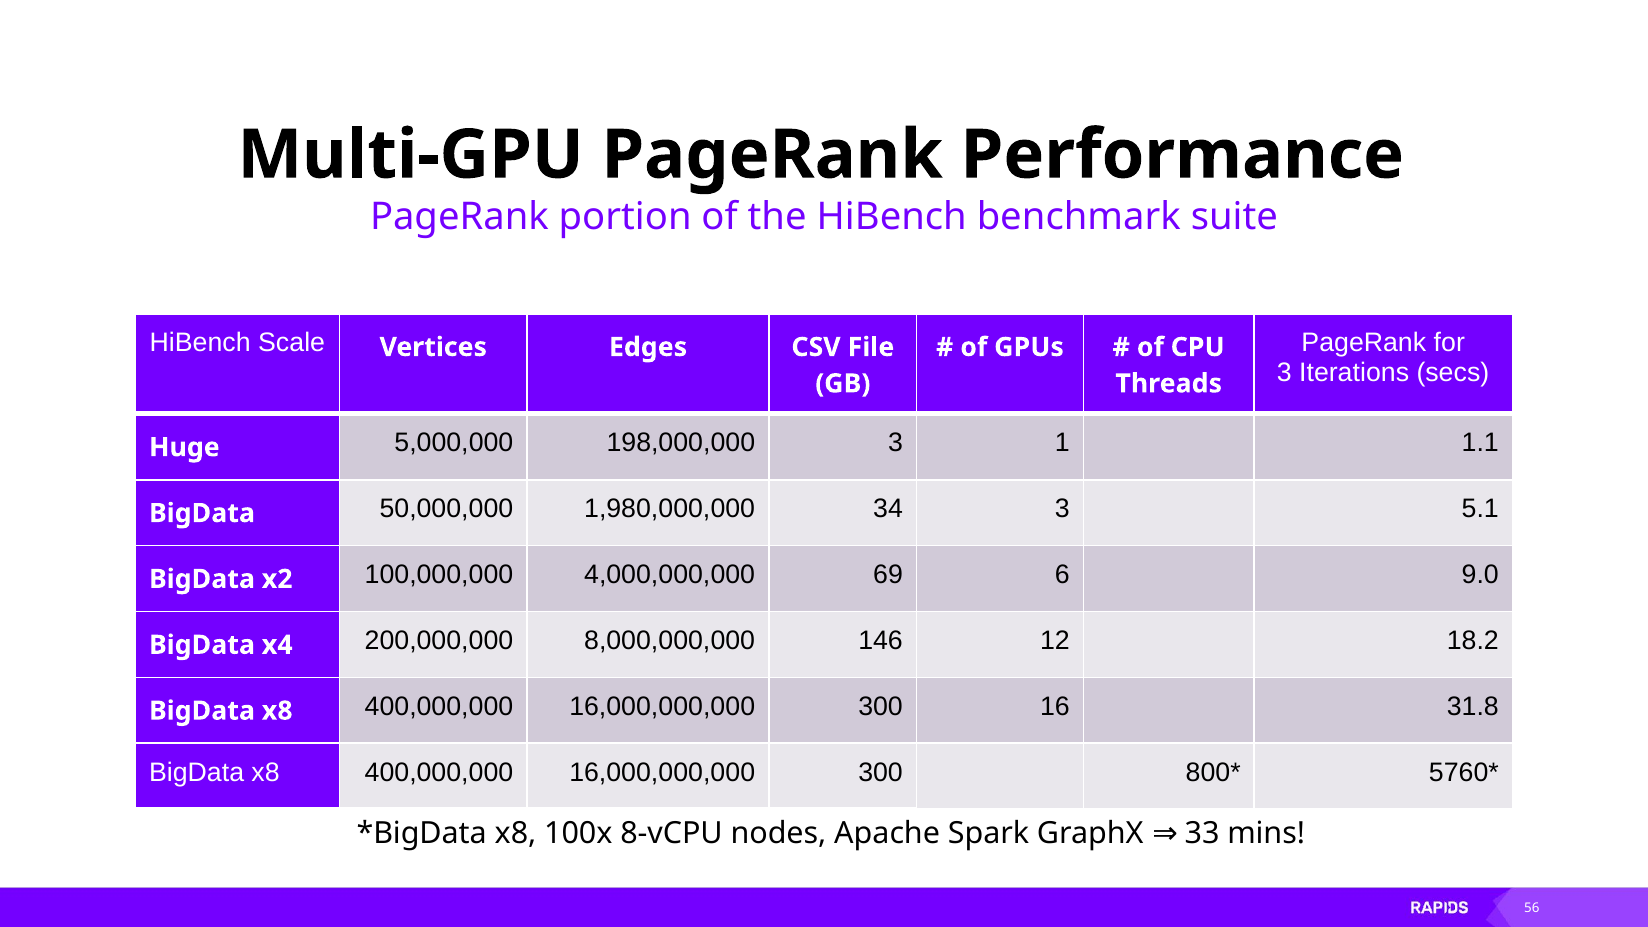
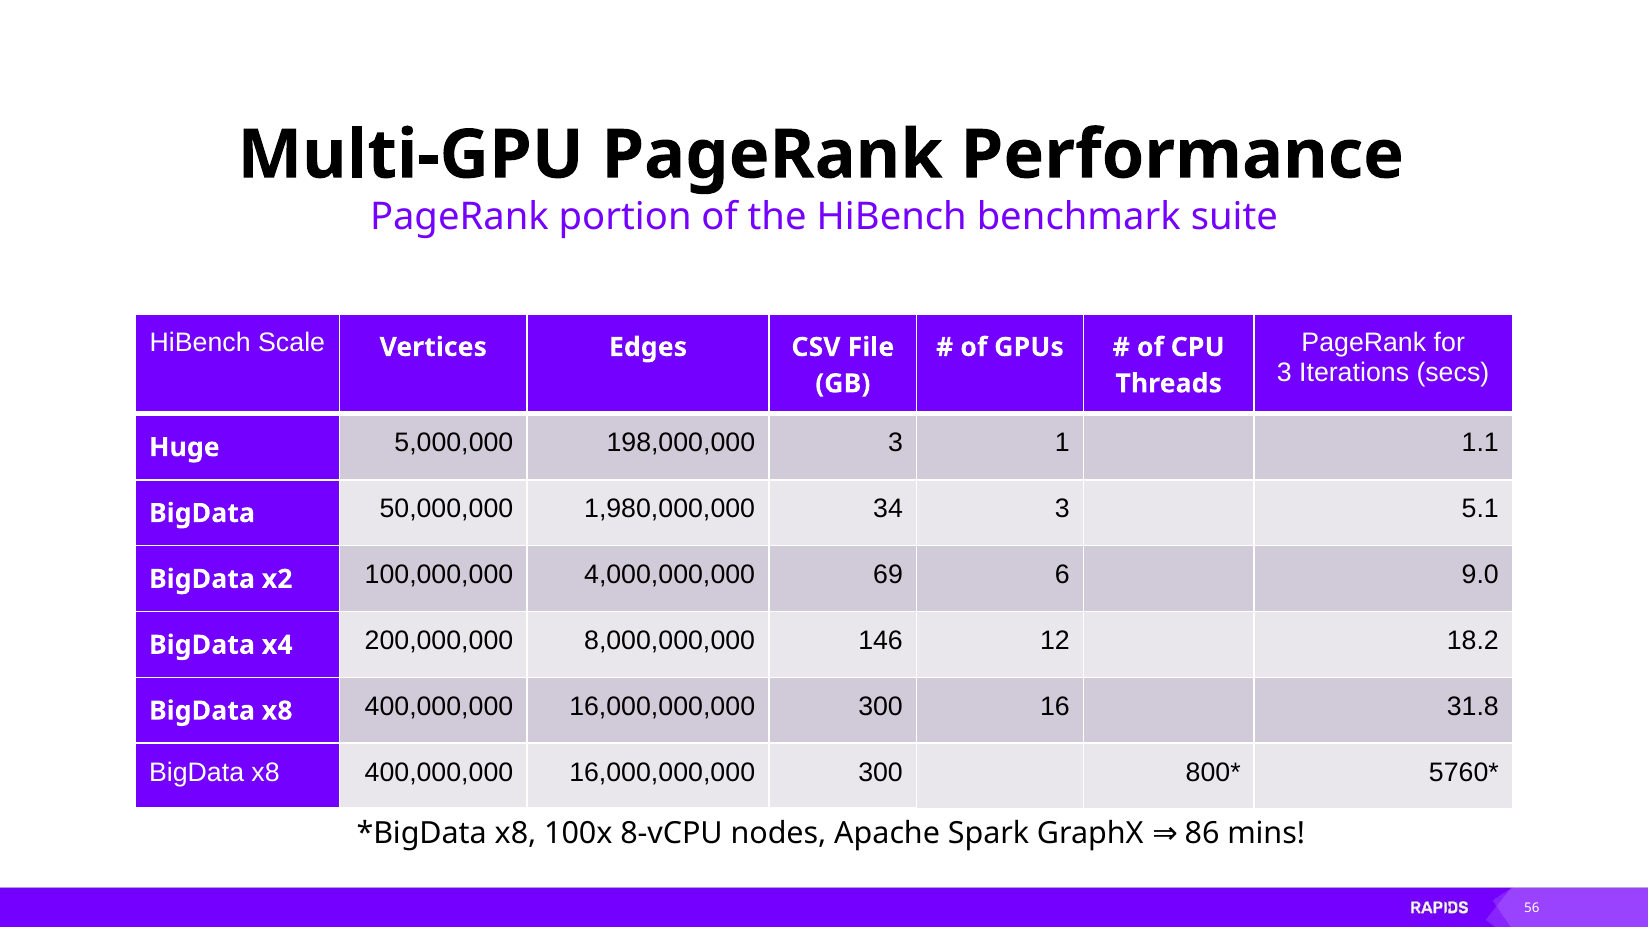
33: 33 -> 86 (1202, 834)
